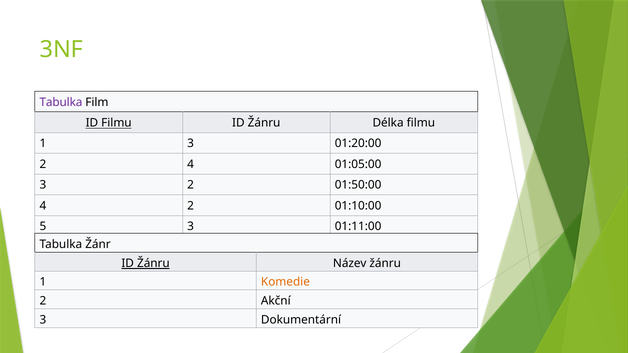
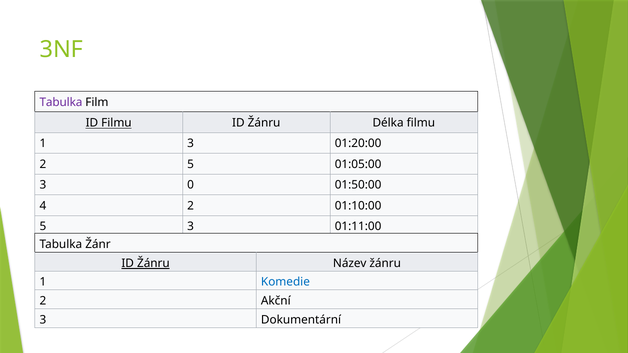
2 4: 4 -> 5 (191, 164)
3 2: 2 -> 0 (191, 185)
Komedie colour: orange -> blue (285, 282)
